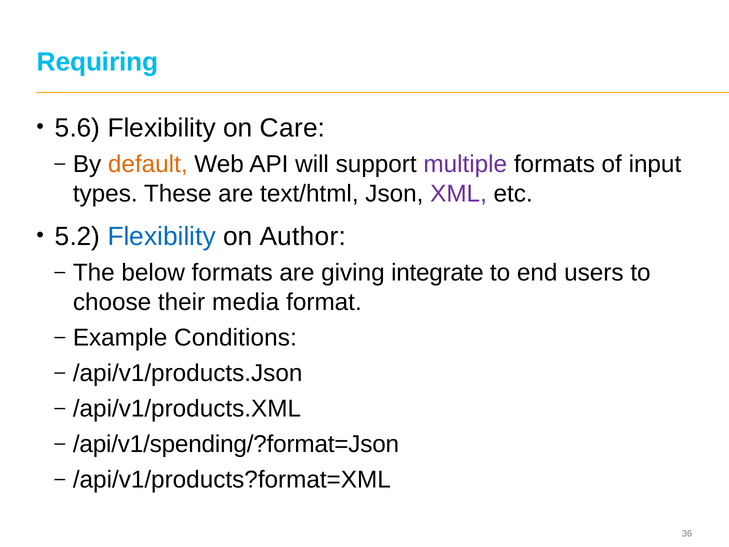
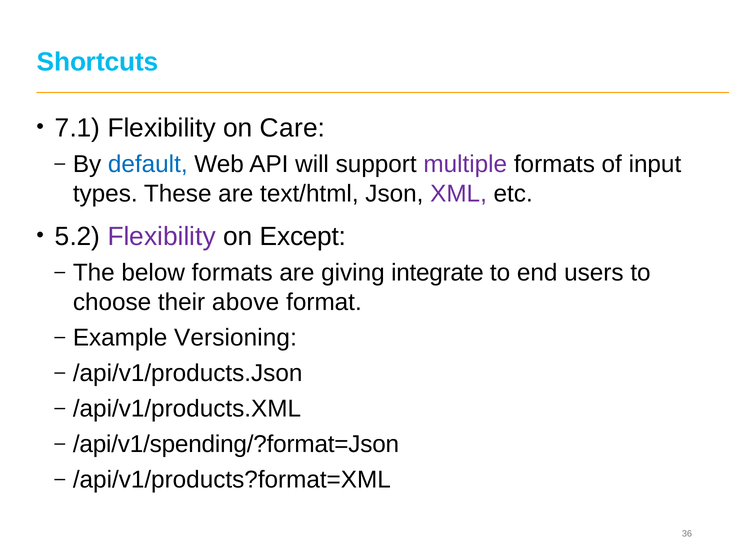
Requiring: Requiring -> Shortcuts (98, 62)
5.6: 5.6 -> 7.1 (78, 128)
default colour: orange -> blue (148, 164)
Flexibility colour: blue -> purple (162, 236)
Author: Author -> Except (303, 236)
media: media -> above (246, 302)
Conditions: Conditions -> Versioning (235, 337)
